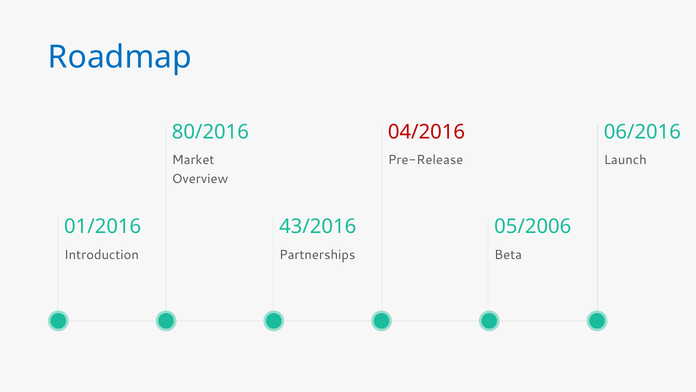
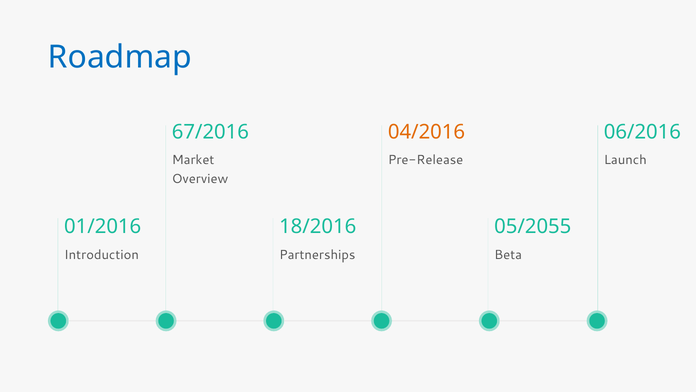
80/2016: 80/2016 -> 67/2016 (210, 132)
04/2016 colour: red -> orange (426, 132)
43/2016: 43/2016 -> 18/2016 (318, 226)
05/2006: 05/2006 -> 05/2055 (533, 226)
